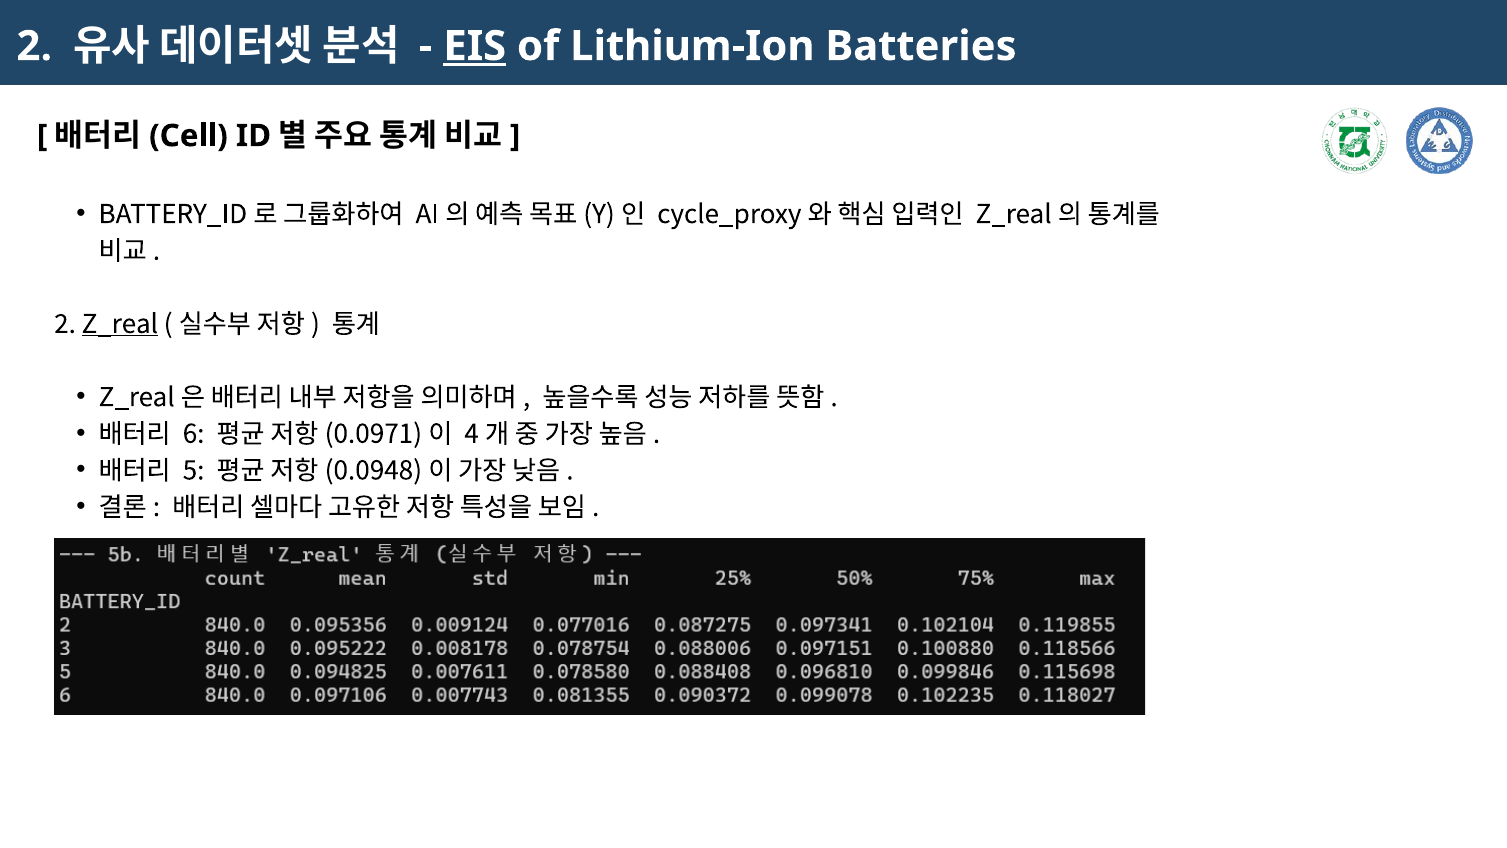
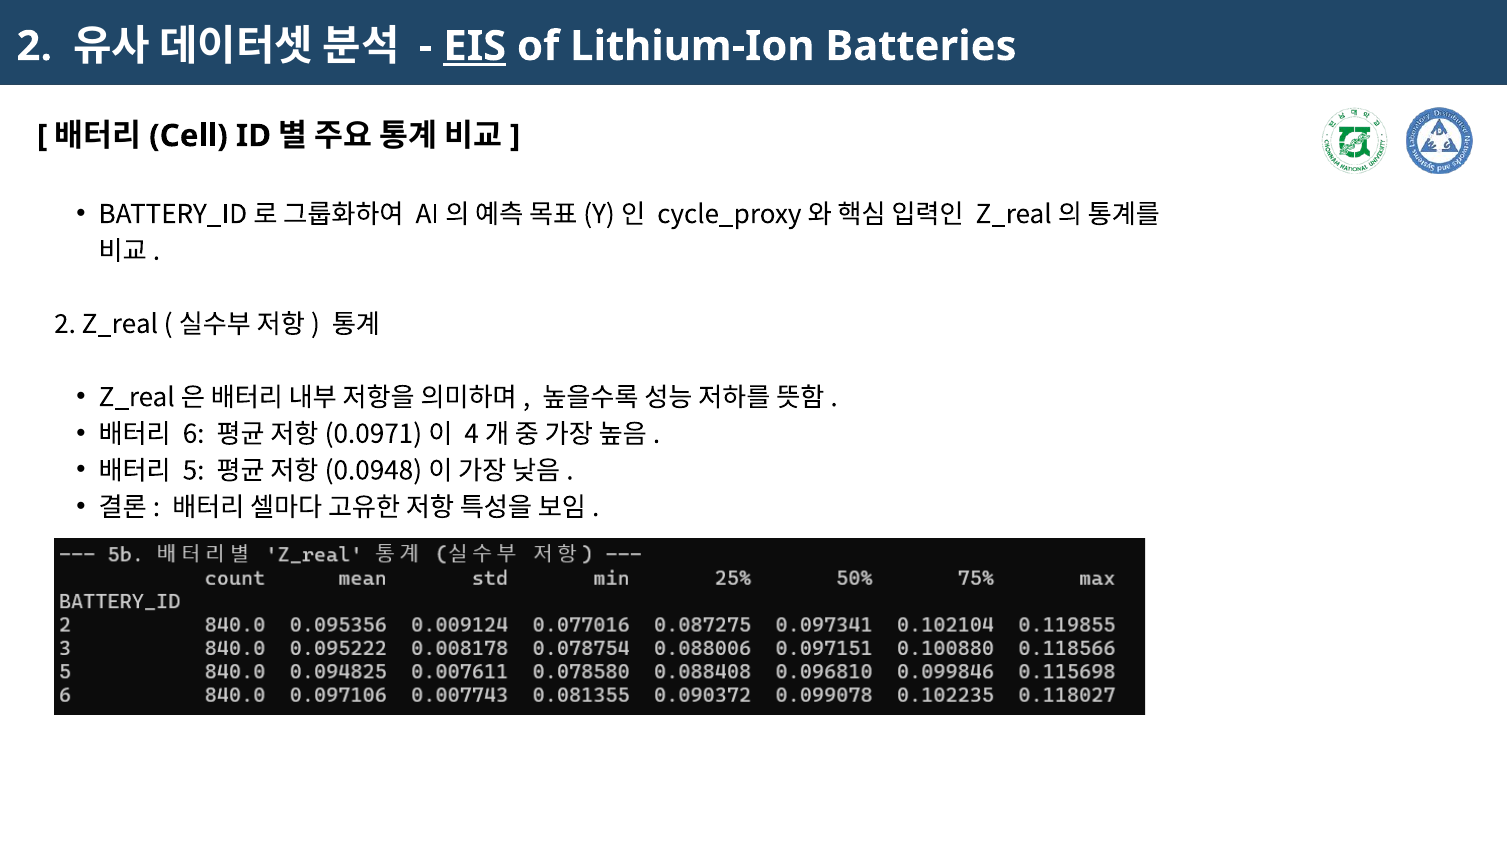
Z_real underline: present -> none (120, 324)
